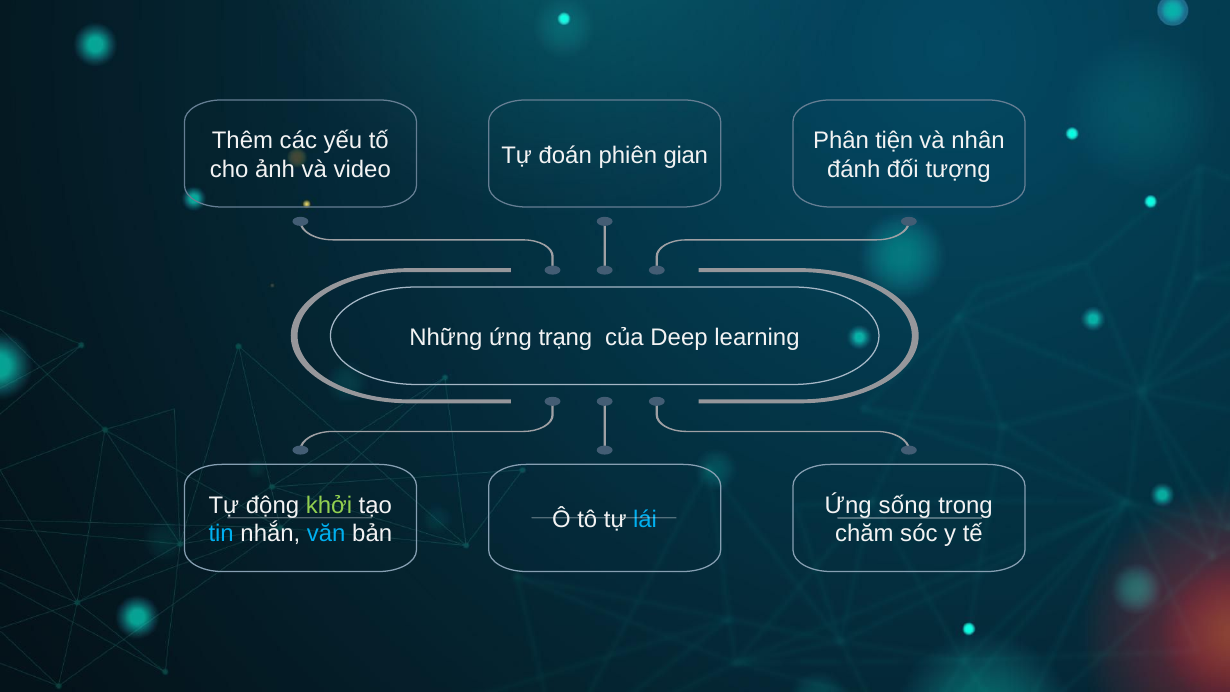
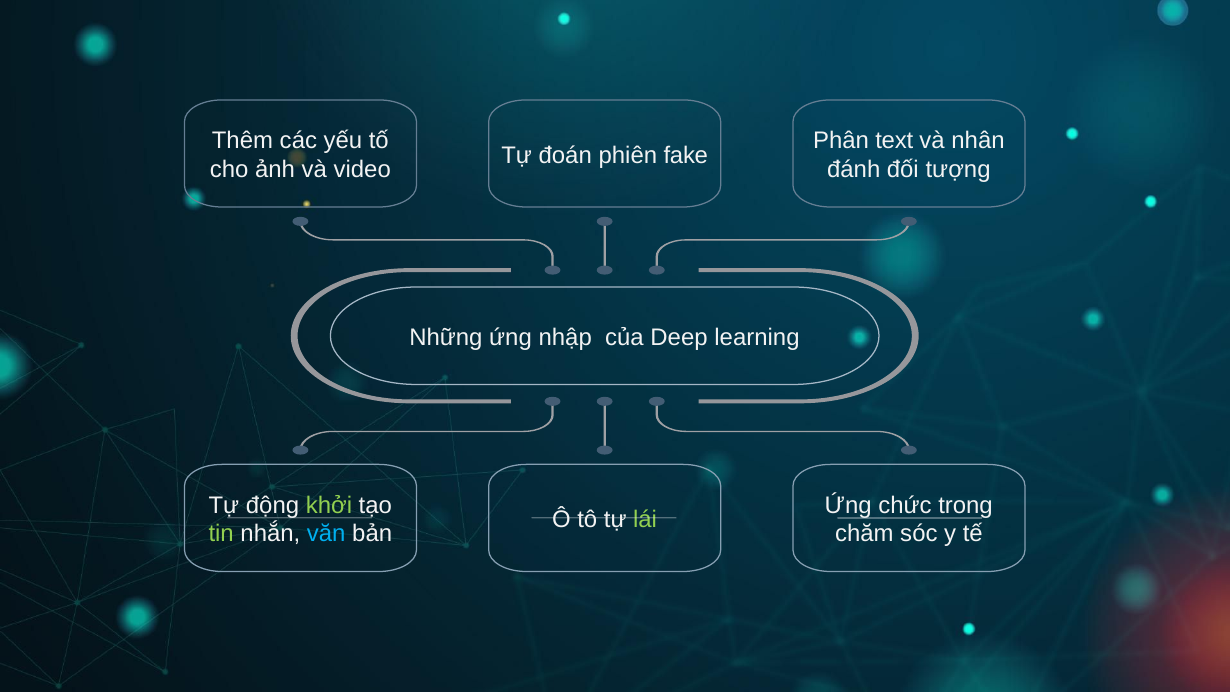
tiện: tiện -> text (894, 141)
gian: gian -> fake (686, 155)
trạng: trạng -> nhập (565, 337)
sống: sống -> chức (905, 505)
lái colour: light blue -> light green (645, 520)
tin colour: light blue -> light green (221, 534)
